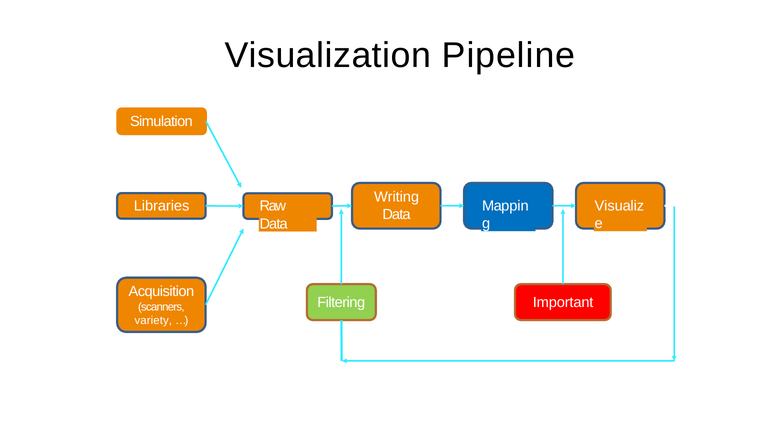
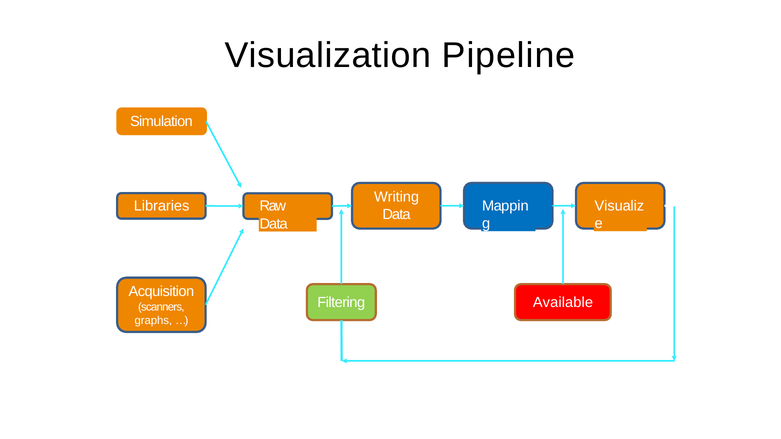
Important: Important -> Available (563, 302)
variety: variety -> graphs (153, 321)
